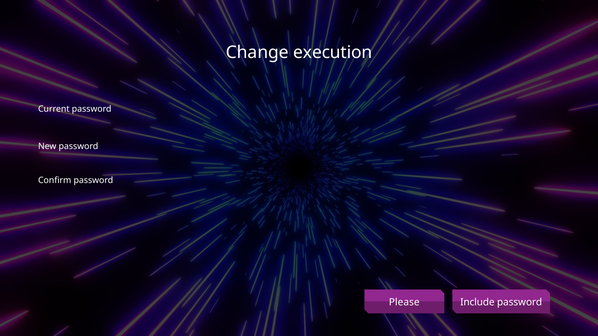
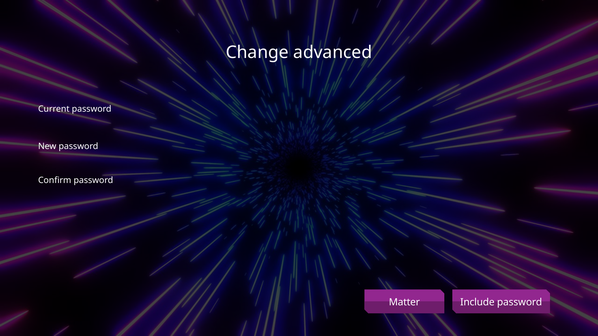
execution: execution -> advanced (333, 53)
Please: Please -> Matter (404, 302)
